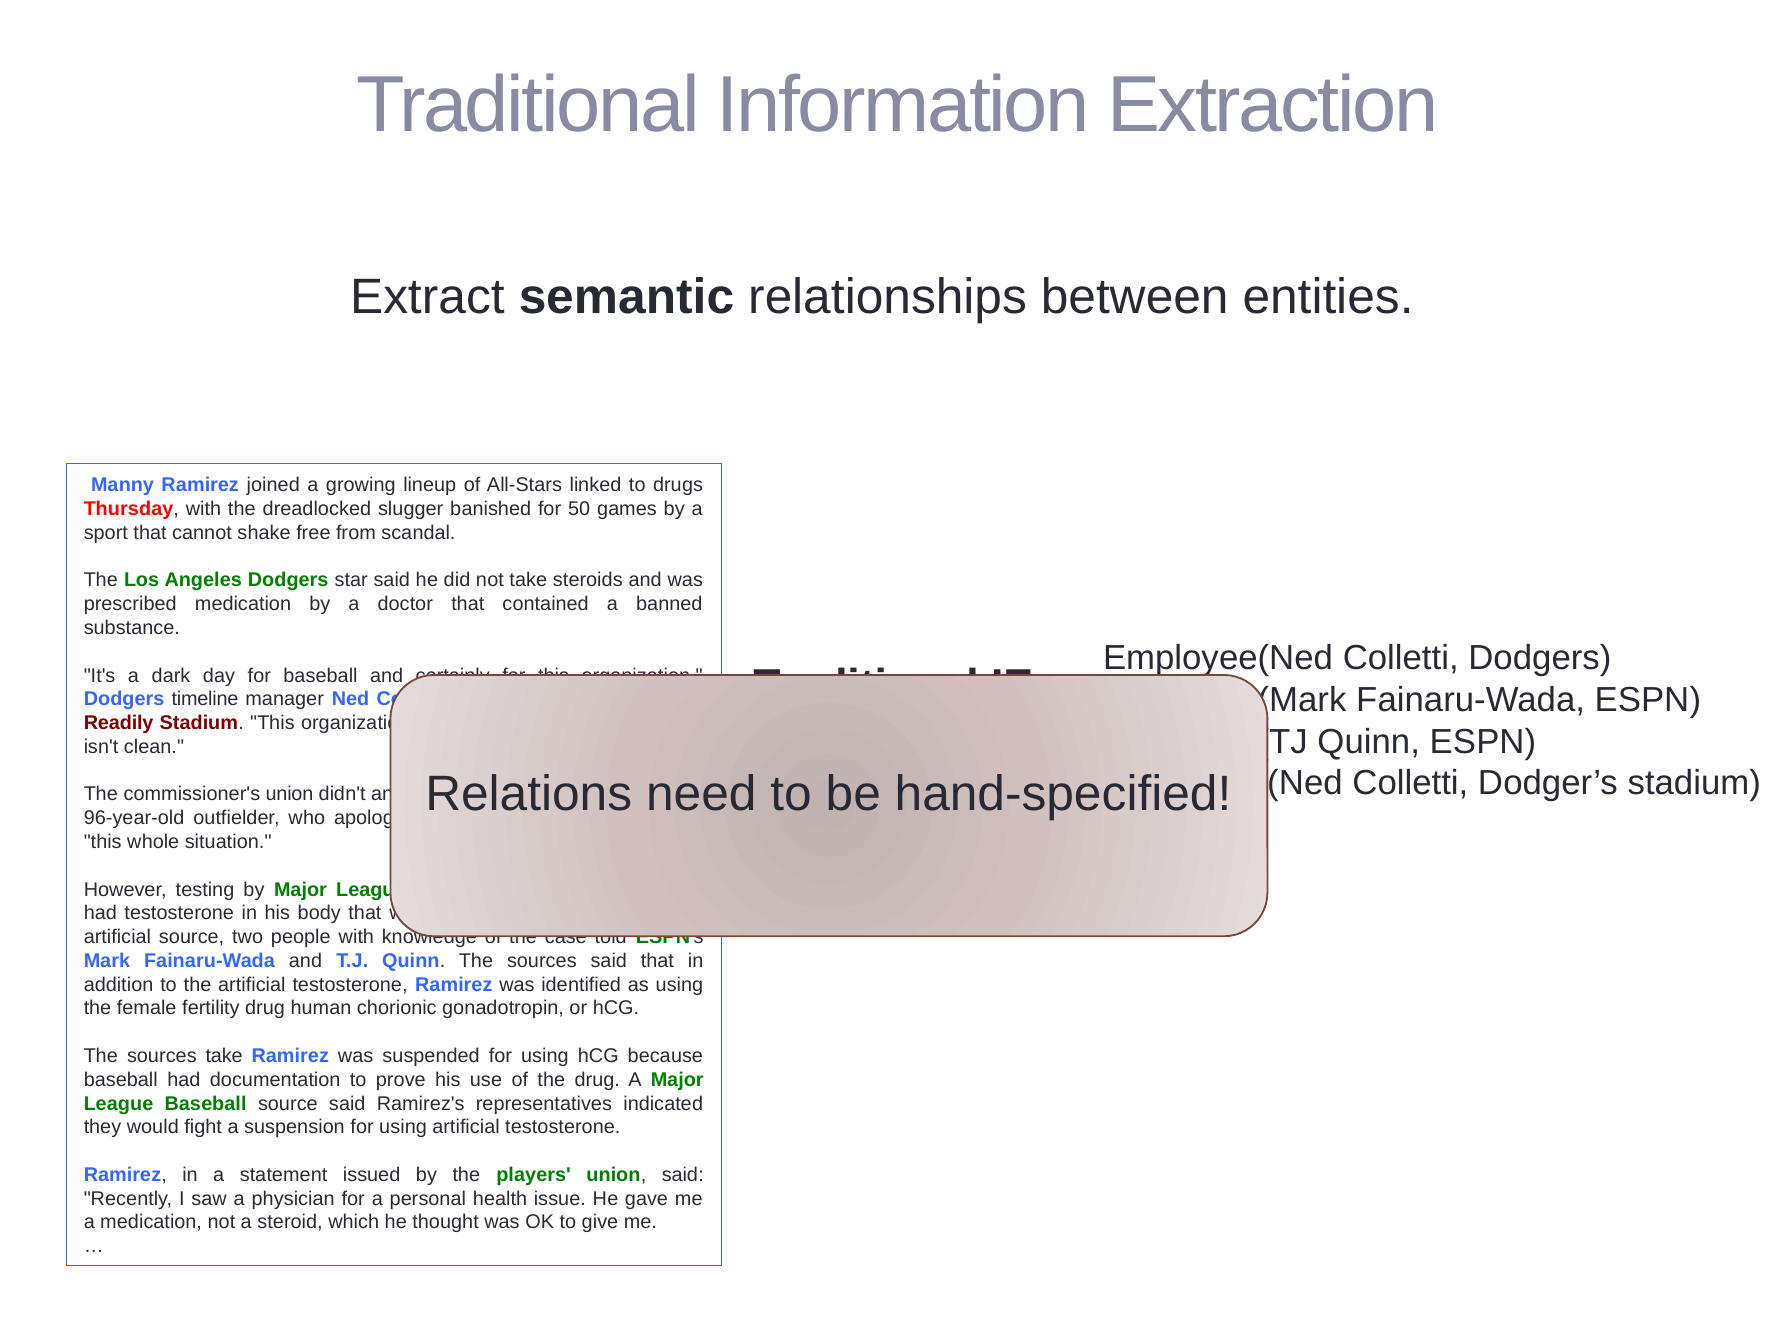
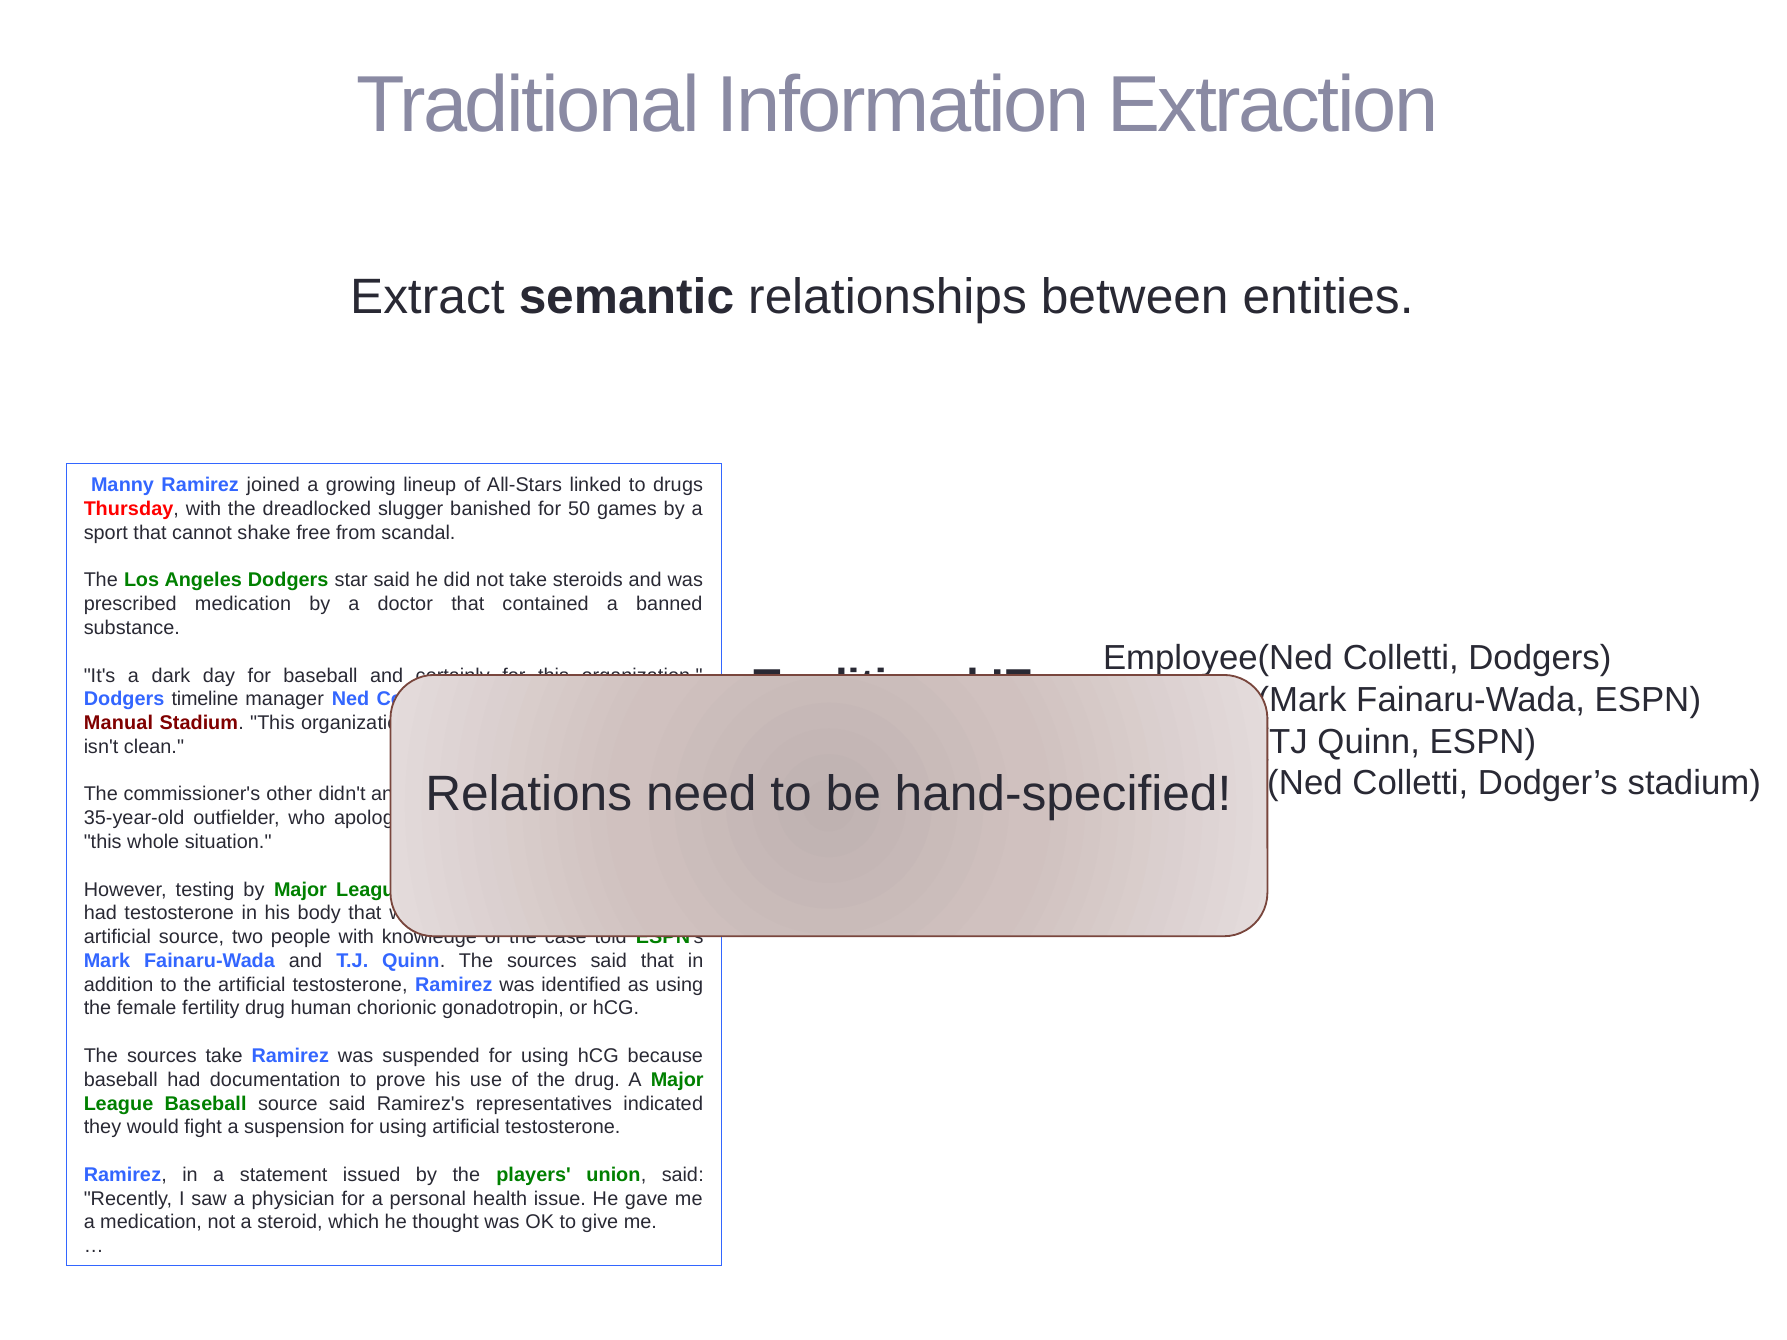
Readily: Readily -> Manual (118, 723)
commissioner's union: union -> other (289, 795)
96-year-old: 96-year-old -> 35-year-old (134, 818)
